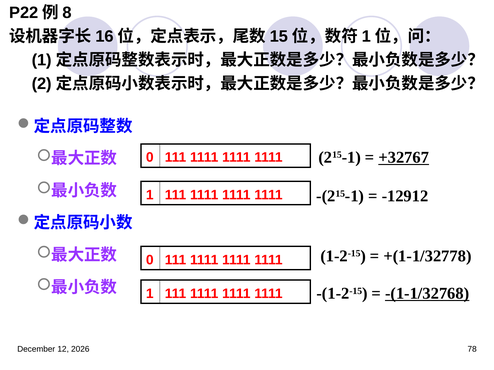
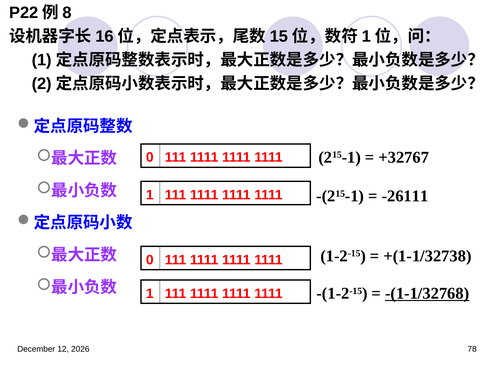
+32767 underline: present -> none (404, 158)
-12912: -12912 -> -26111 (405, 196)
+(1-1/32778: +(1-1/32778 -> +(1-1/32738 (427, 256)
